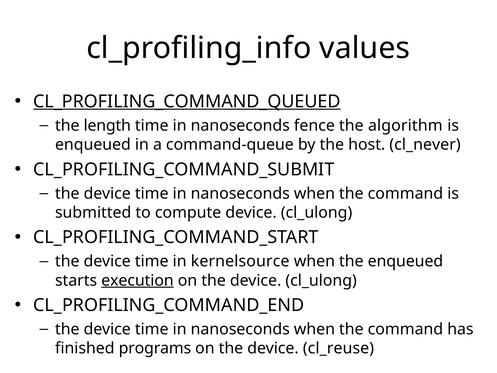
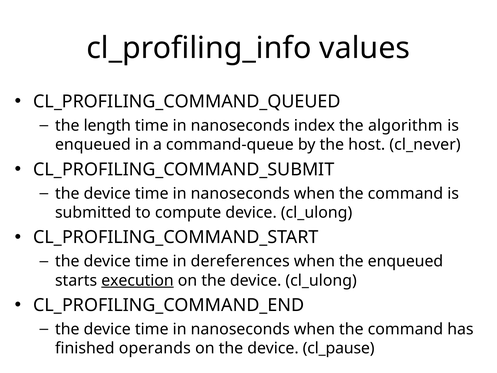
CL_PROFILING_COMMAND_QUEUED underline: present -> none (187, 101)
fence: fence -> index (314, 125)
kernelsource: kernelsource -> dereferences (240, 261)
programs: programs -> operands (155, 348)
cl_reuse: cl_reuse -> cl_pause (339, 348)
